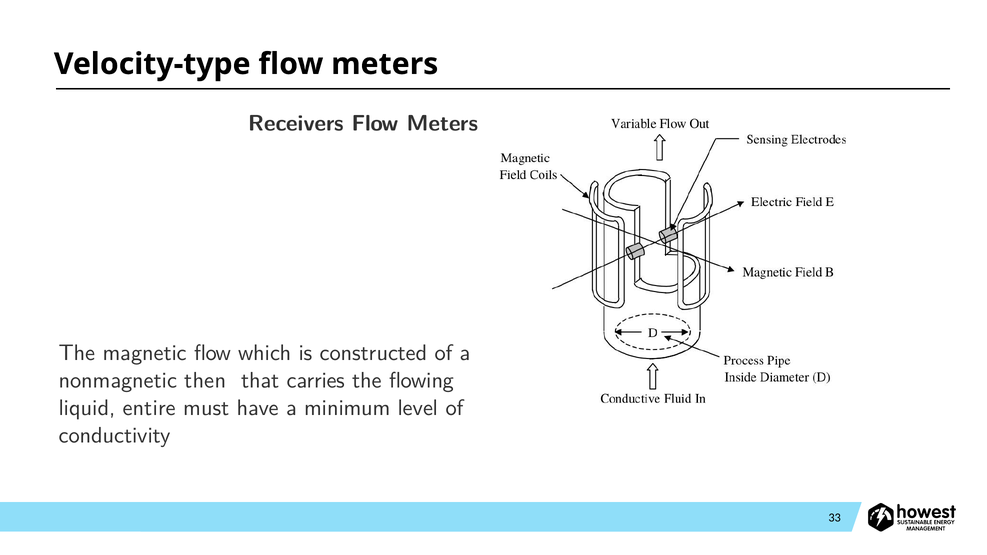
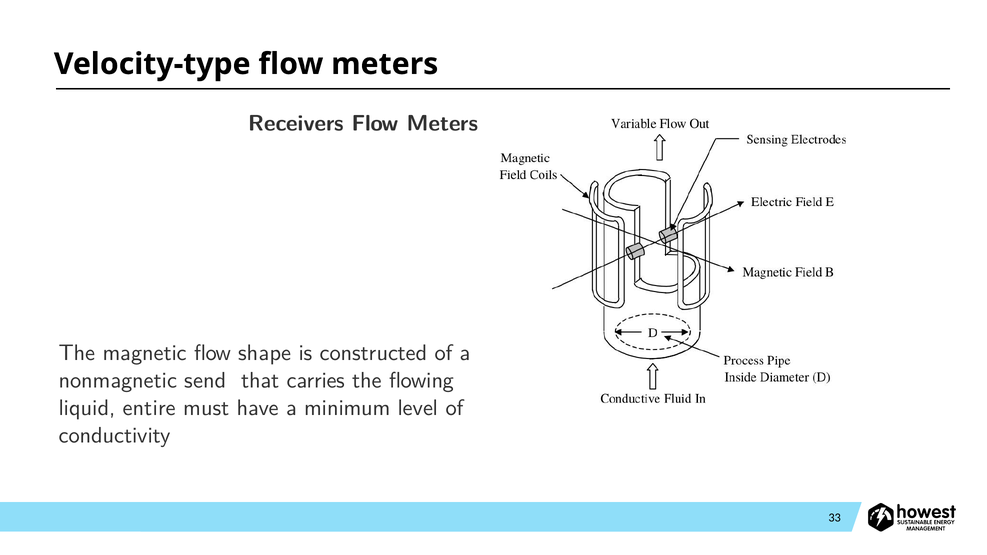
which: which -> shape (265, 353)
then: then -> send (205, 381)
